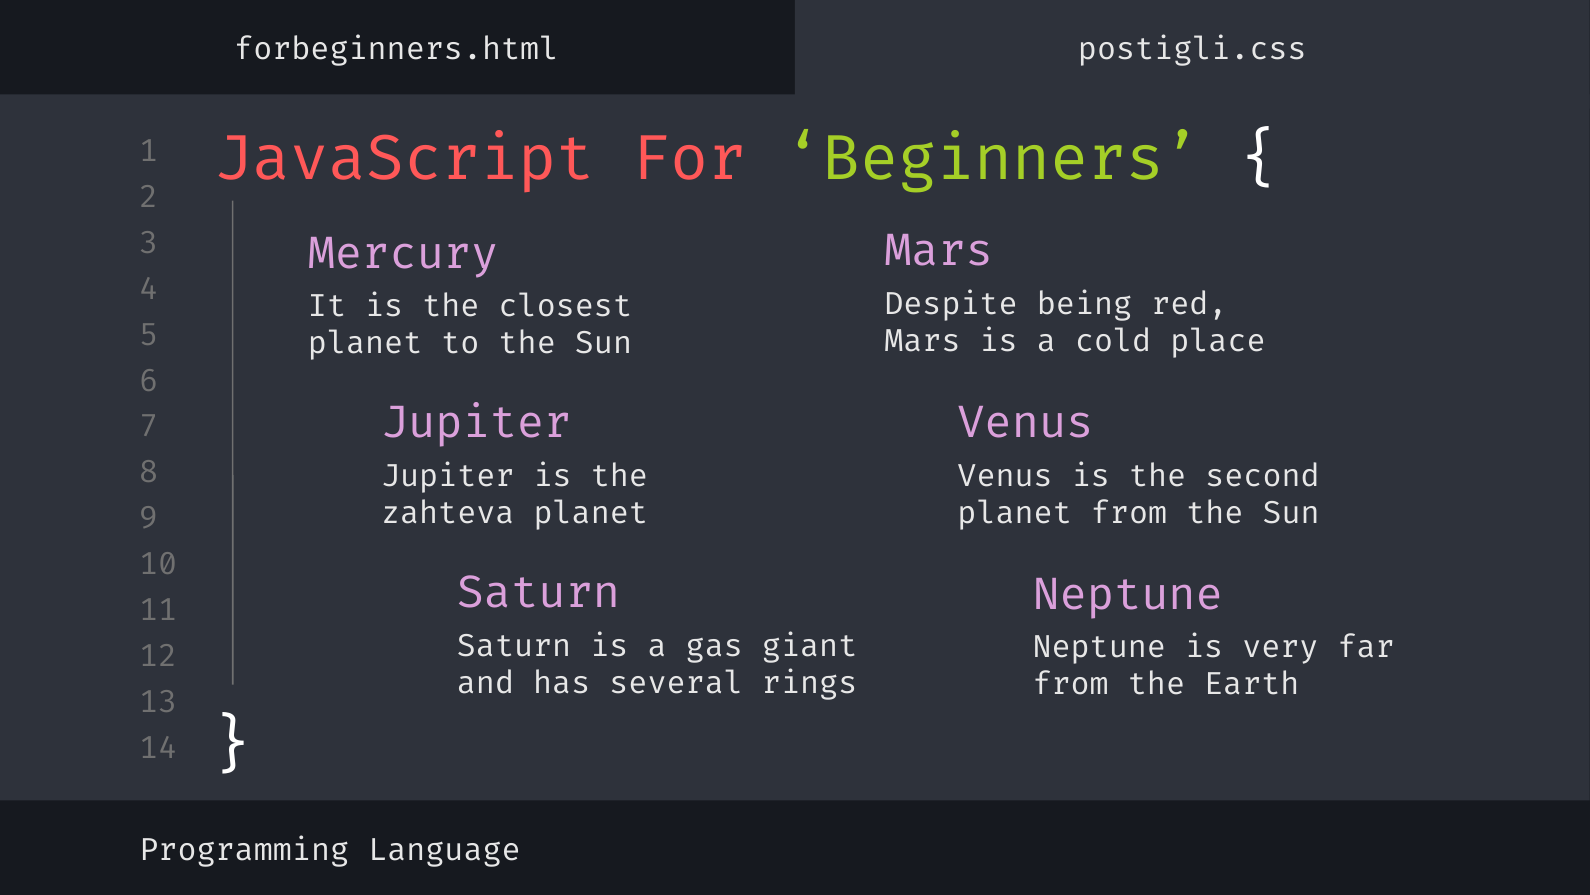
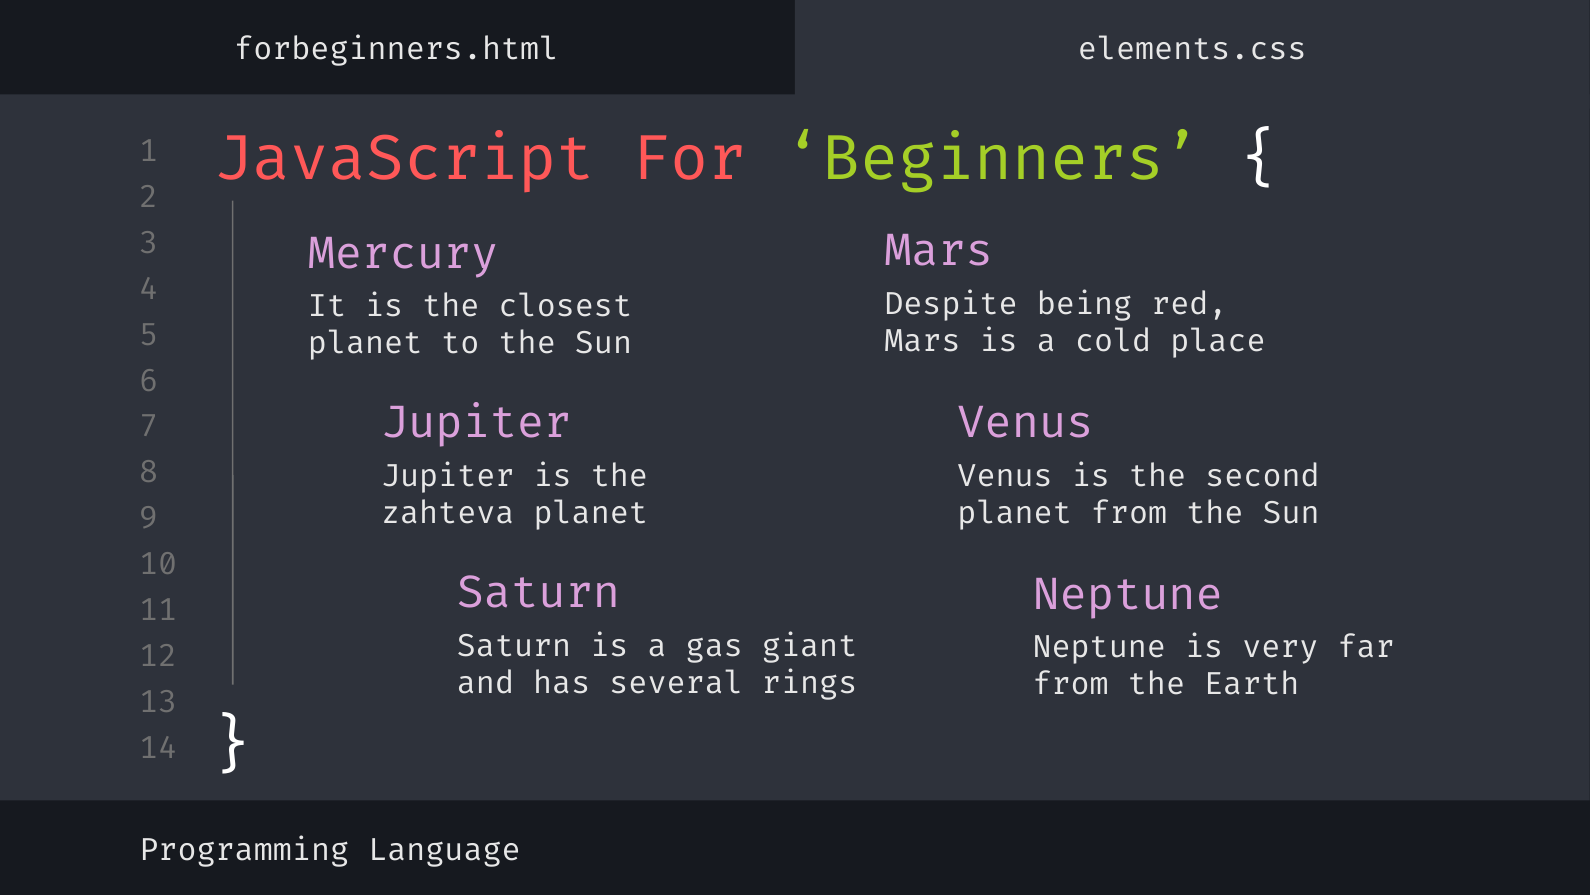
postigli.css: postigli.css -> elements.css (1192, 49)
